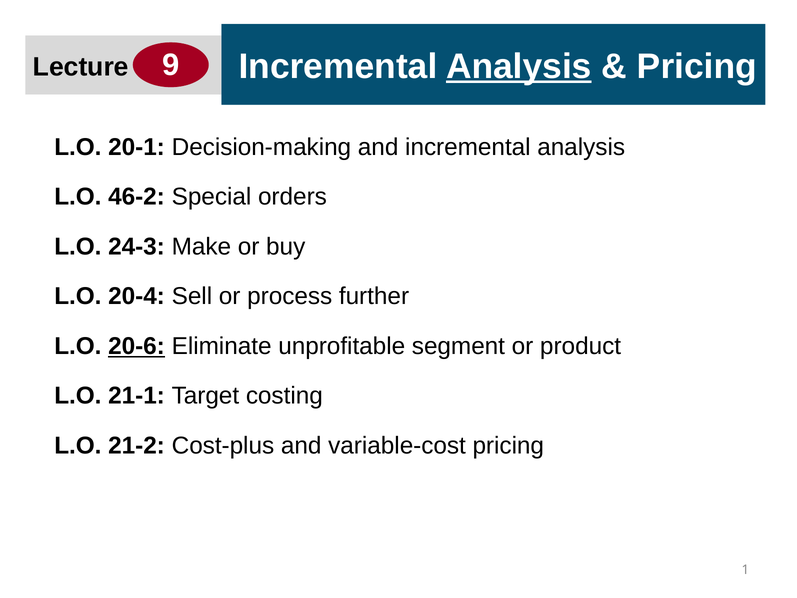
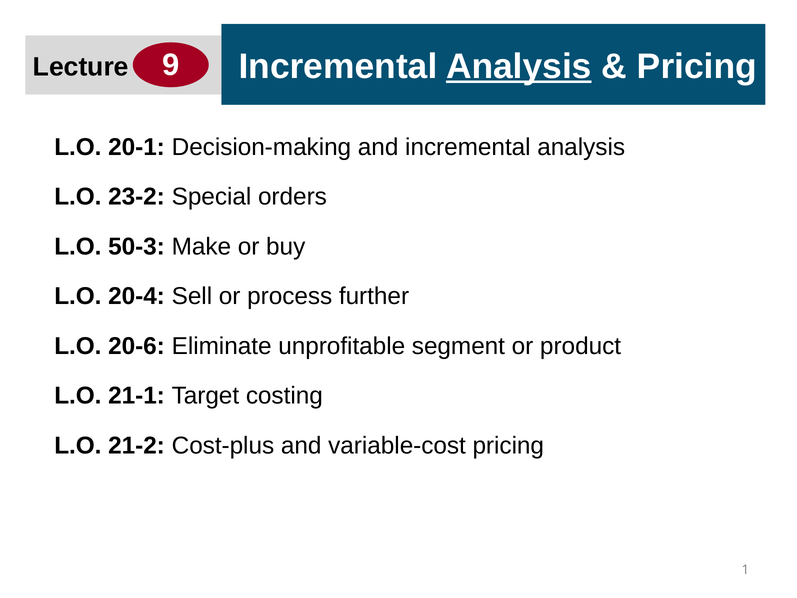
46-2: 46-2 -> 23-2 (136, 197)
24-3: 24-3 -> 50-3 (136, 246)
20-6 underline: present -> none (136, 346)
